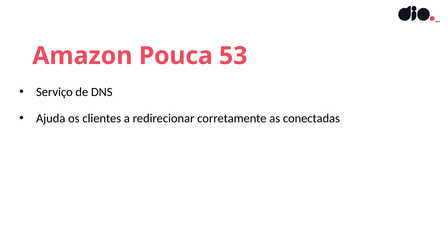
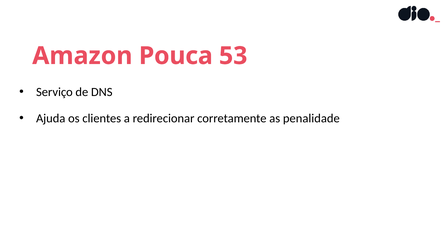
conectadas: conectadas -> penalidade (311, 118)
